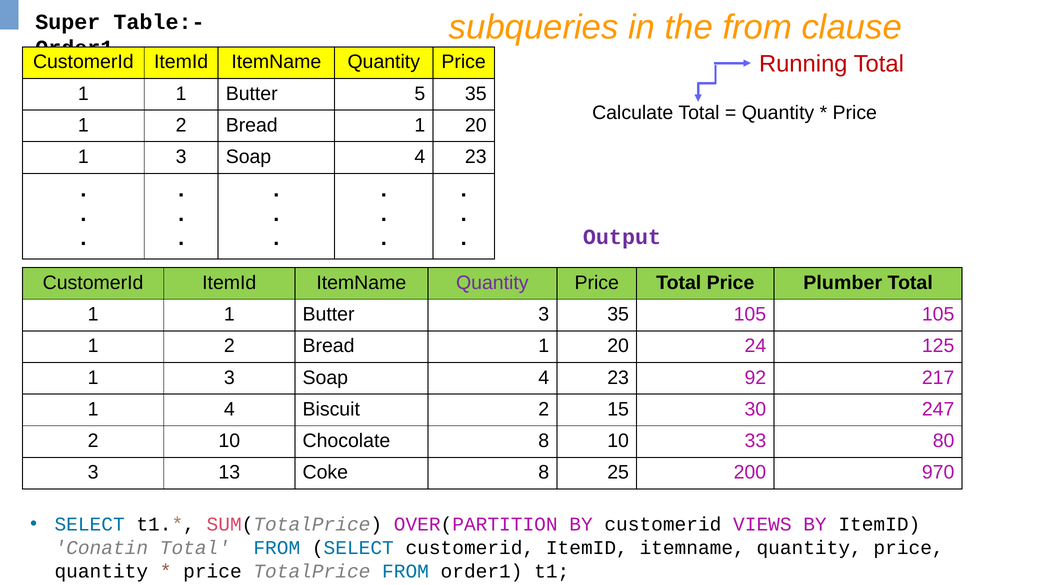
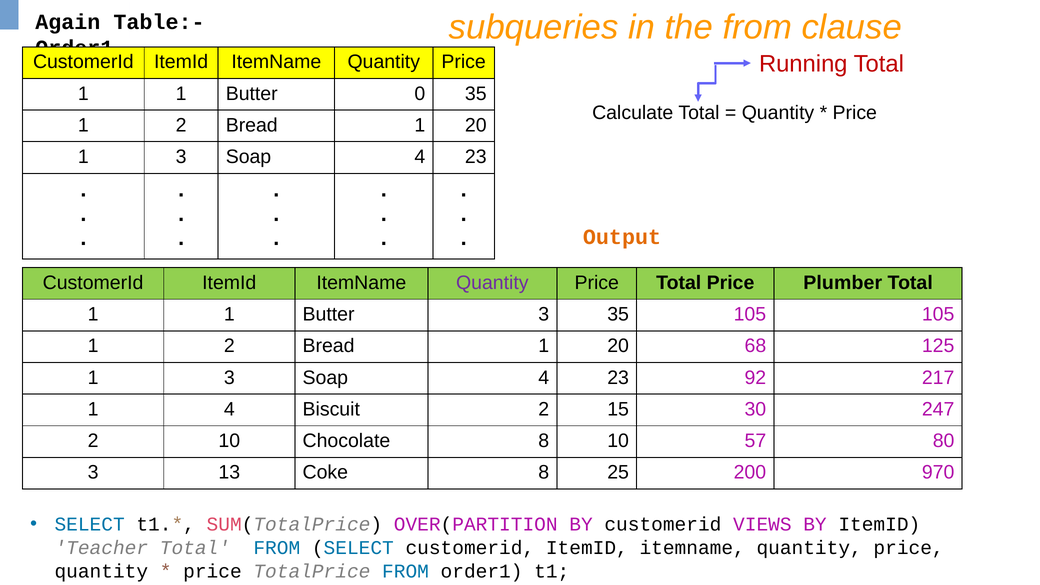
Super: Super -> Again (68, 22)
5: 5 -> 0 (420, 94)
Output colour: purple -> orange (622, 237)
24: 24 -> 68 (755, 346)
33: 33 -> 57 (755, 441)
Conatin: Conatin -> Teacher (101, 548)
